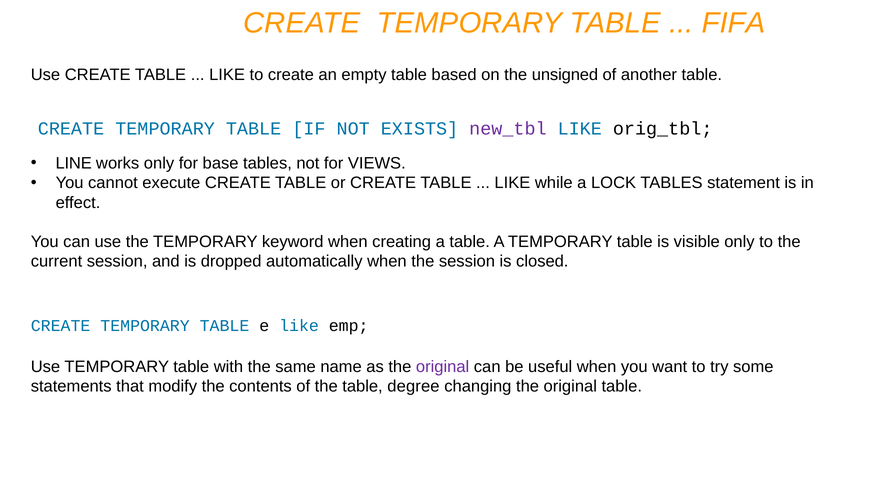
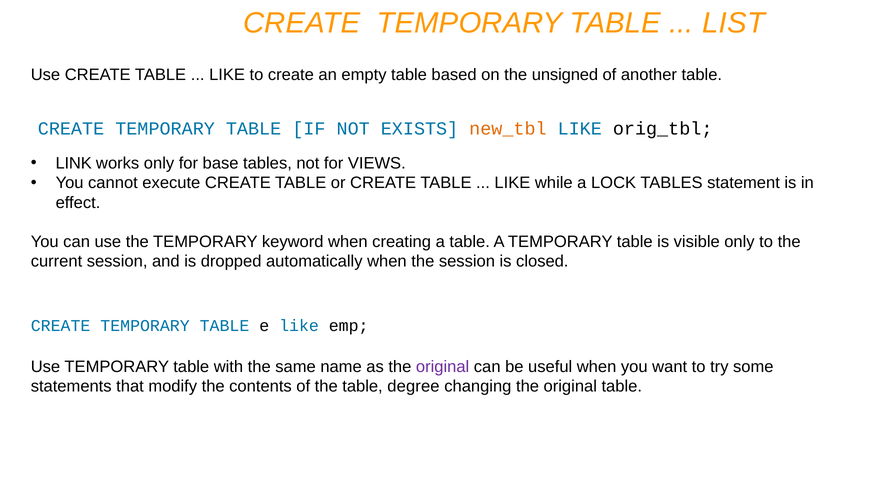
FIFA: FIFA -> LIST (734, 23)
new_tbl colour: purple -> orange (508, 129)
LINE: LINE -> LINK (74, 163)
